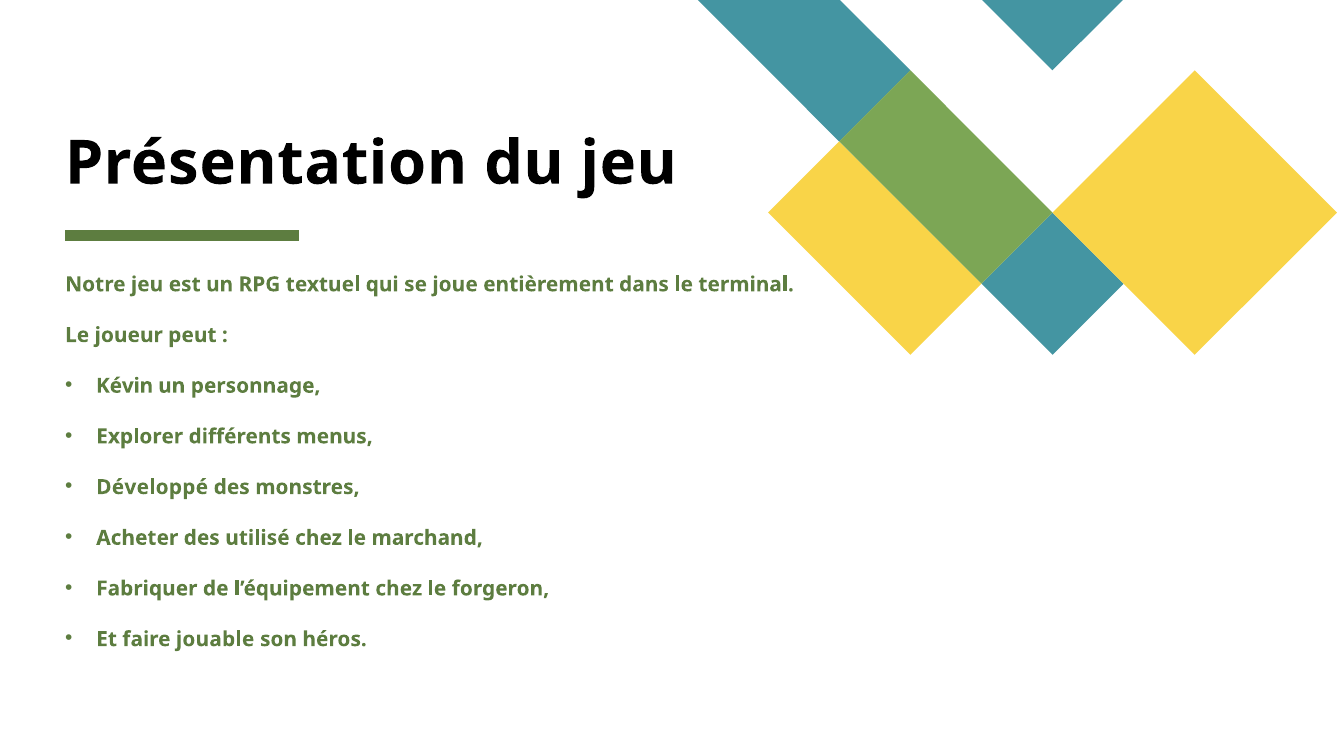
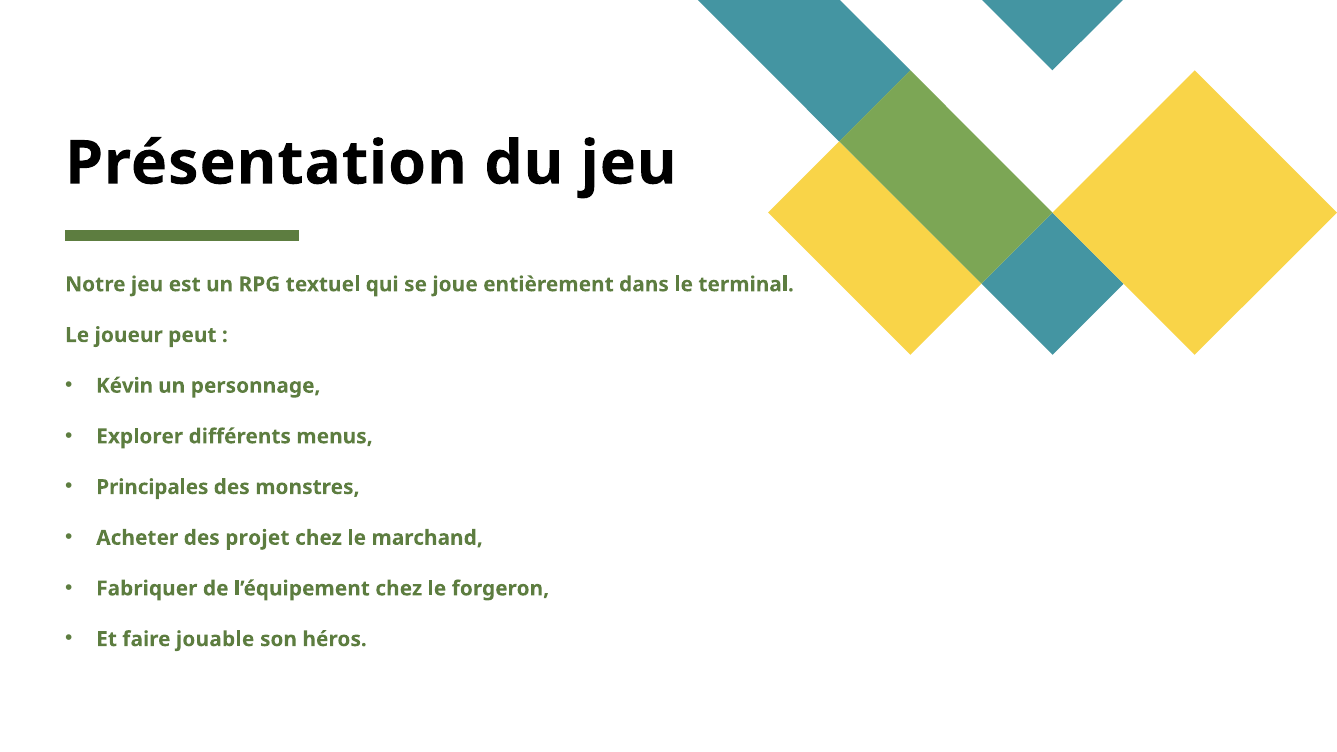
Développé: Développé -> Principales (152, 487)
utilisé: utilisé -> projet (257, 538)
